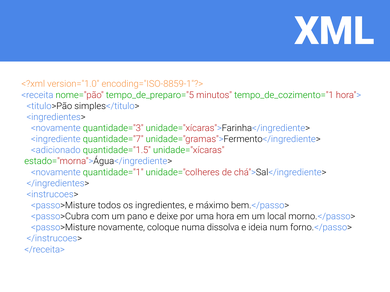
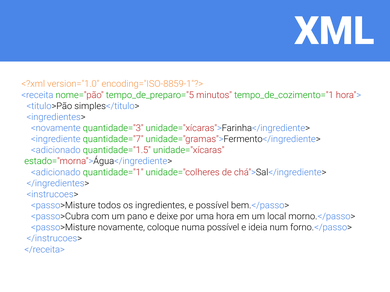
<novamente: <novamente -> <adicionado (56, 173)
e máximo: máximo -> possível (212, 206)
numa dissolva: dissolva -> possível (223, 228)
